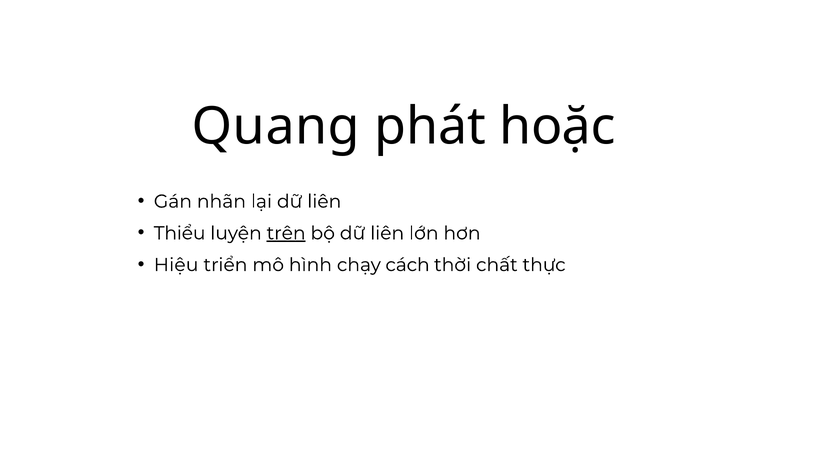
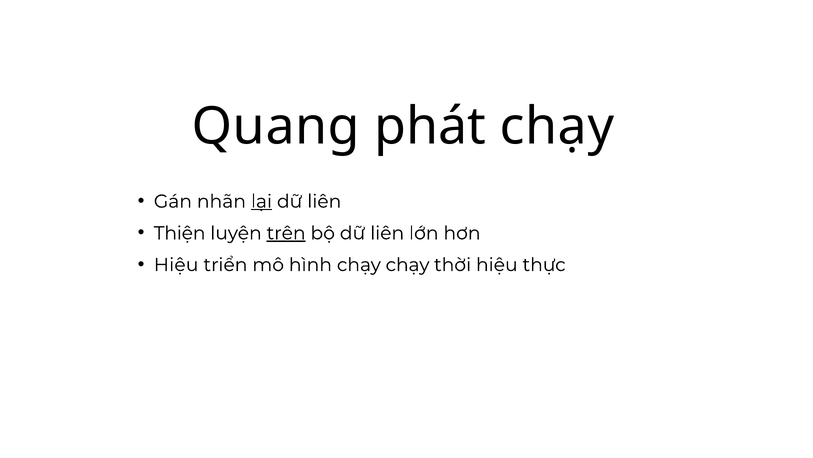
phát hoặc: hoặc -> chạy (557, 127)
lại underline: none -> present (261, 201)
Thiểu: Thiểu -> Thiện (180, 233)
chạy cách: cách -> chạy (408, 264)
thời chất: chất -> hiệu (497, 264)
